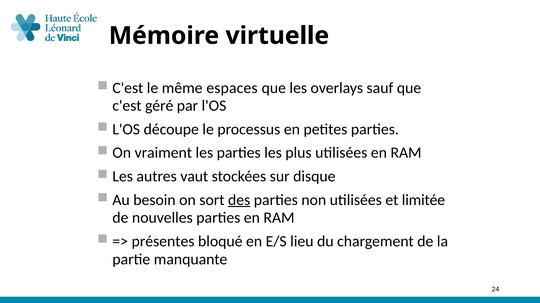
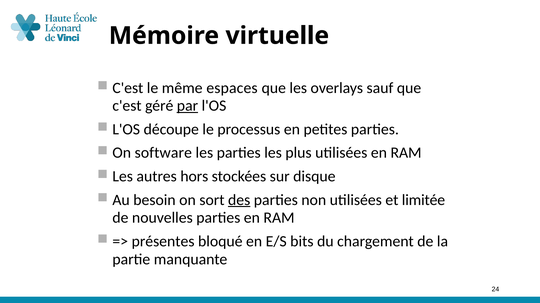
par underline: none -> present (187, 106)
vraiment: vraiment -> software (163, 153)
vaut: vaut -> hors (194, 177)
lieu: lieu -> bits (302, 242)
